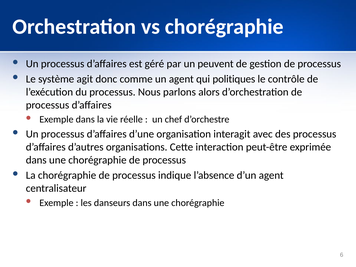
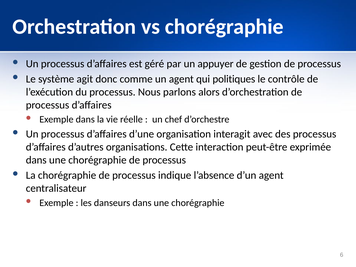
peuvent: peuvent -> appuyer (216, 64)
